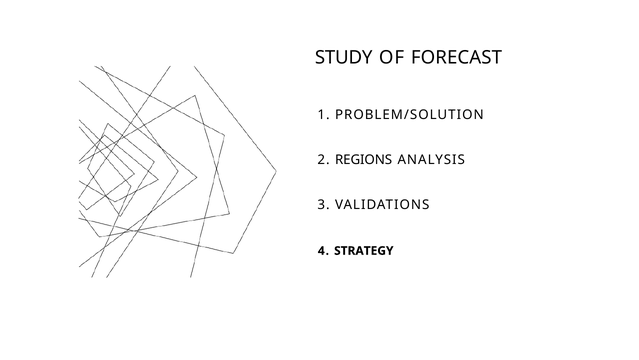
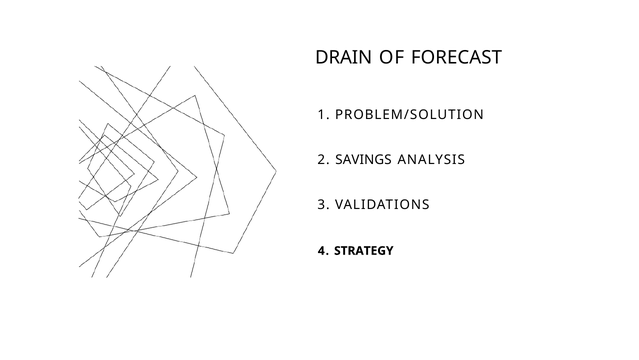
STUDY: STUDY -> DRAIN (344, 58)
REGIONS: REGIONS -> SAVINGS (363, 160)
